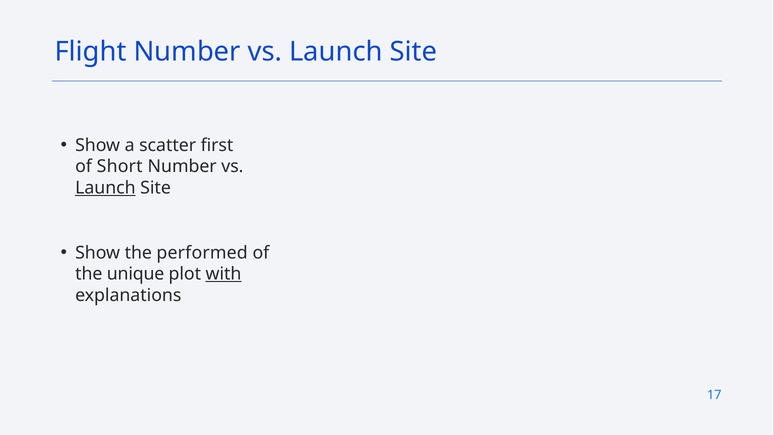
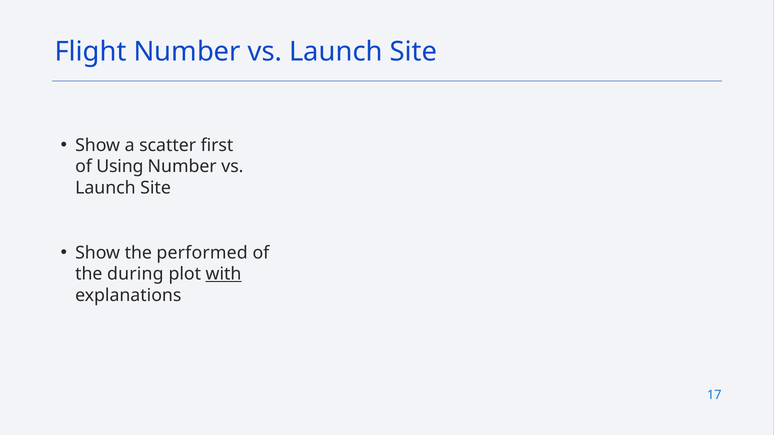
Short: Short -> Using (120, 167)
Launch underline: present -> none (105, 188)
unique: unique -> during (135, 274)
